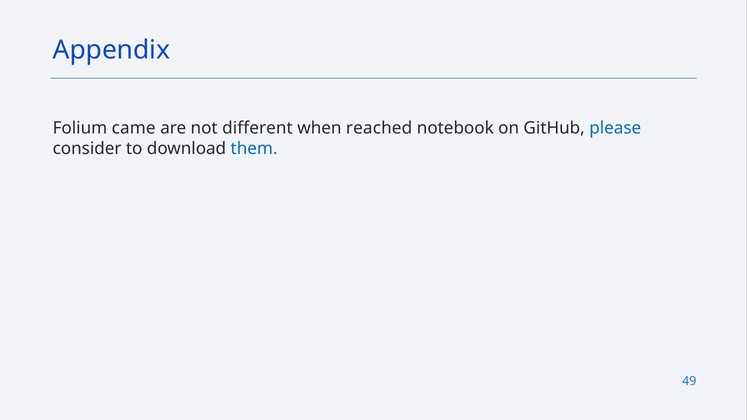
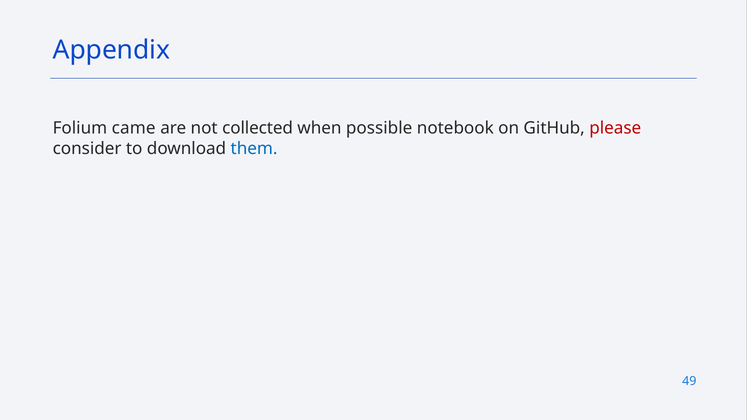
different: different -> collected (258, 128)
reached: reached -> possible (379, 128)
please colour: blue -> red (615, 128)
